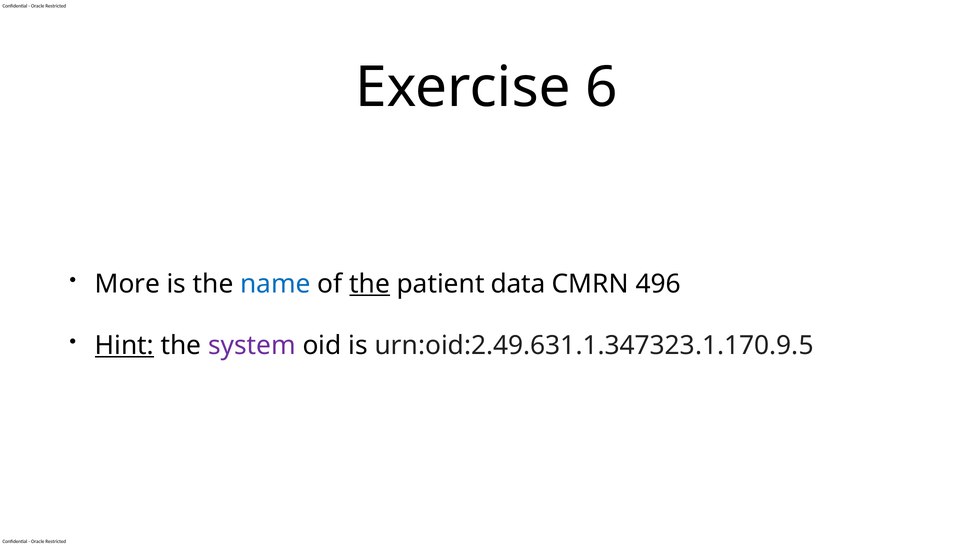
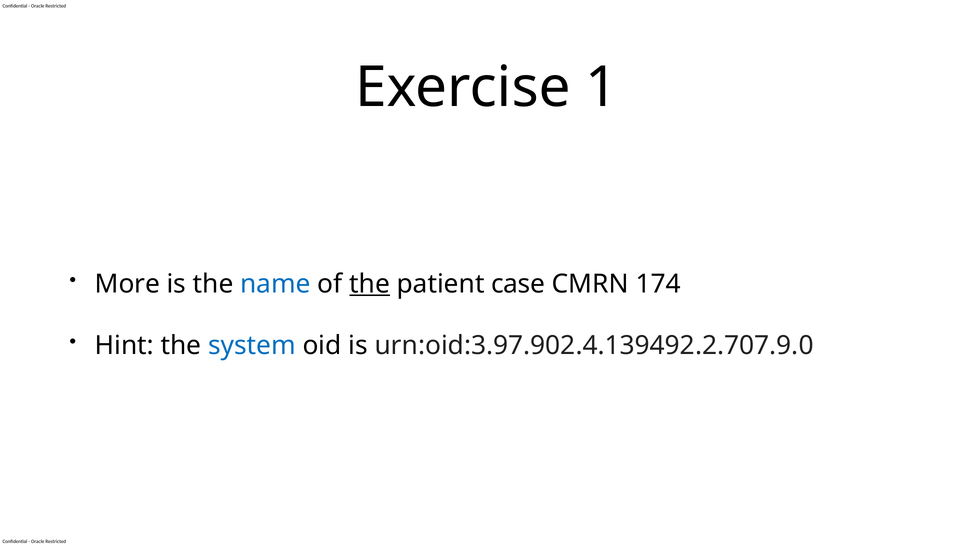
6: 6 -> 1 (602, 88)
data: data -> case (518, 284)
496: 496 -> 174 (658, 284)
Hint underline: present -> none (124, 346)
system colour: purple -> blue (252, 346)
urn:oid:2.49.631.1.347323.1.170.9.5: urn:oid:2.49.631.1.347323.1.170.9.5 -> urn:oid:3.97.902.4.139492.2.707.9.0 (594, 346)
